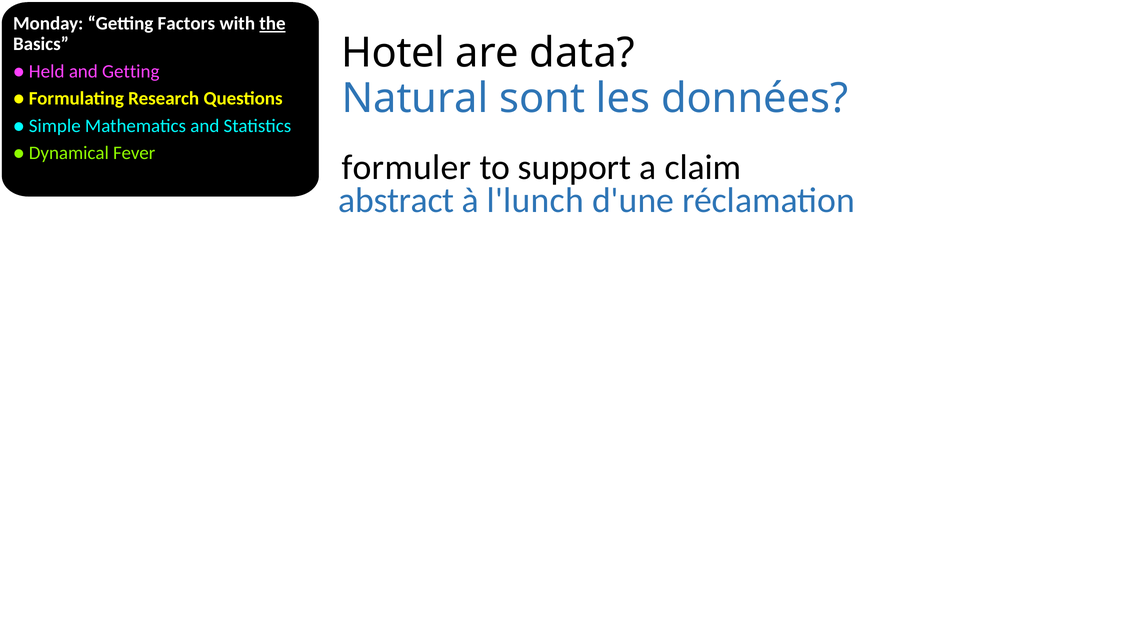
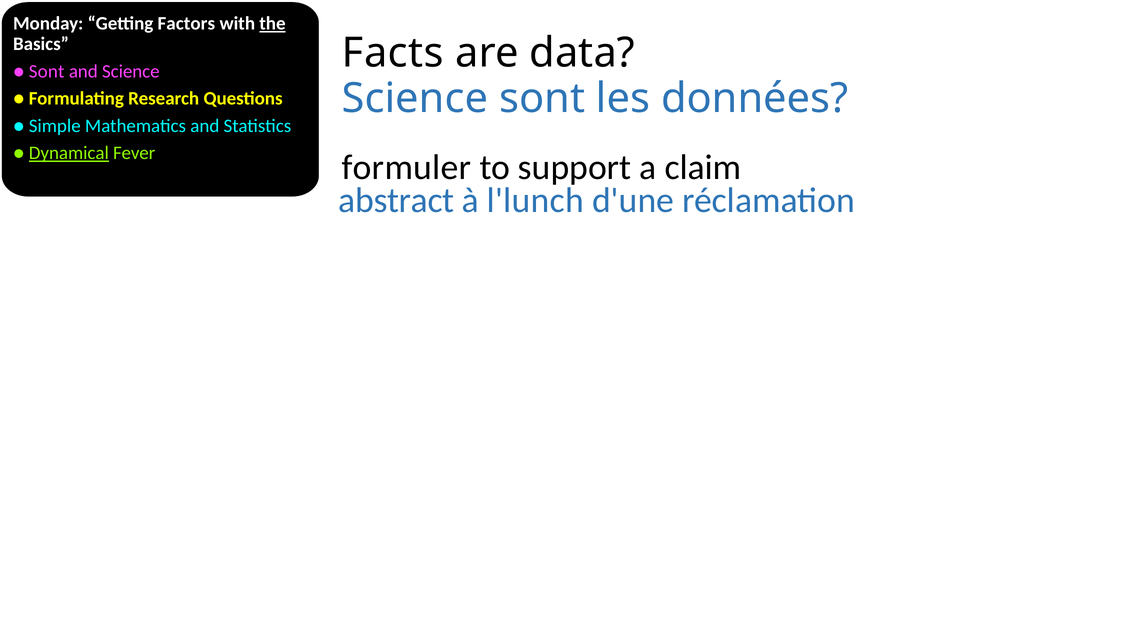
Hotel: Hotel -> Facts (393, 53)
Held: Held -> Sont (47, 71)
and Getting: Getting -> Science (131, 71)
Natural: Natural -> Science (415, 98)
Dynamical underline: none -> present (69, 153)
